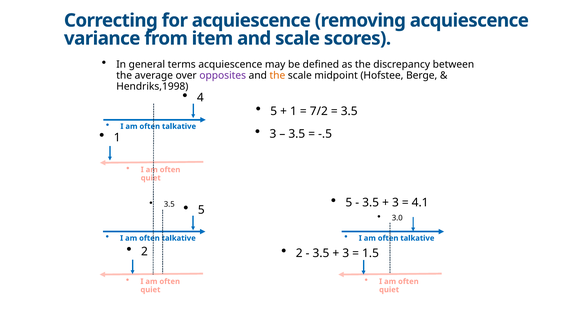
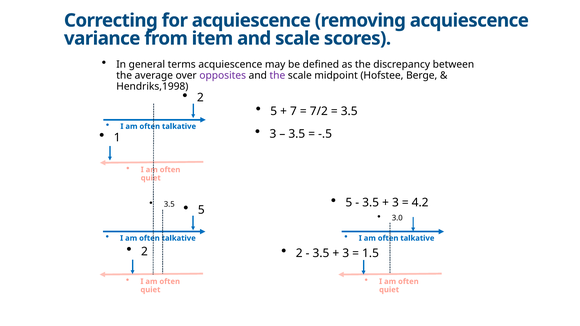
the colour: orange -> purple (277, 75)
4: 4 -> 2 (200, 98)
1: 1 -> 7 (293, 111)
4.1: 4.1 -> 4.2 (420, 203)
